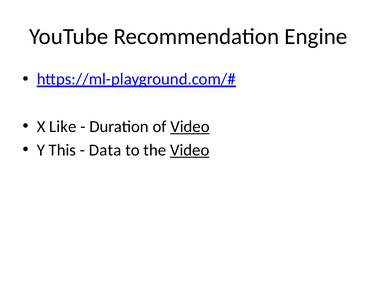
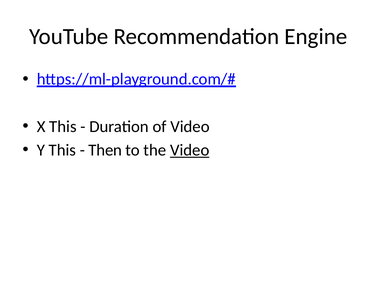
X Like: Like -> This (63, 126)
Video underline: present -> none (190, 126)
Data: Data -> Then (105, 150)
